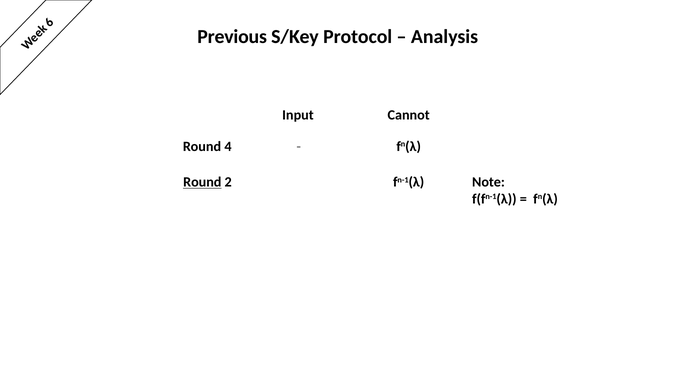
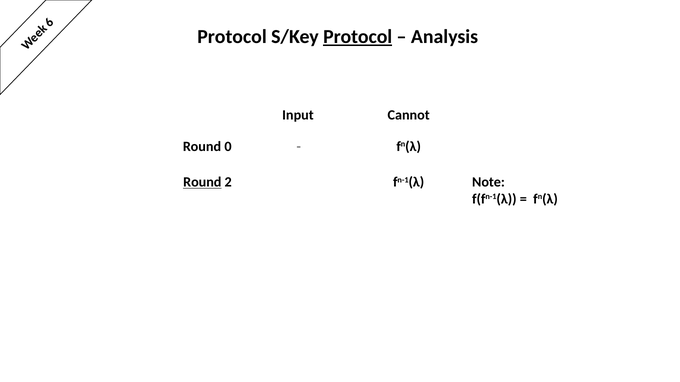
Previous: Previous -> Protocol (232, 37)
Protocol underline: none -> present (358, 37)
4: 4 -> 0 (228, 147)
